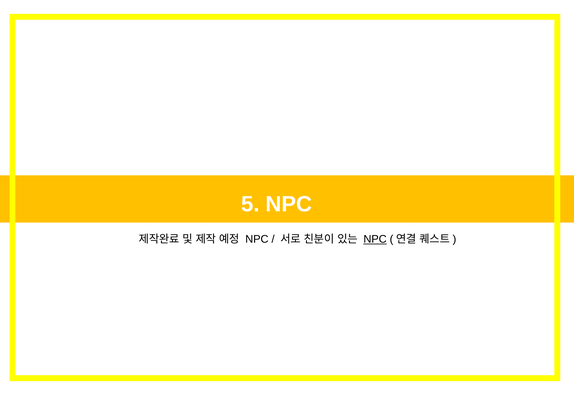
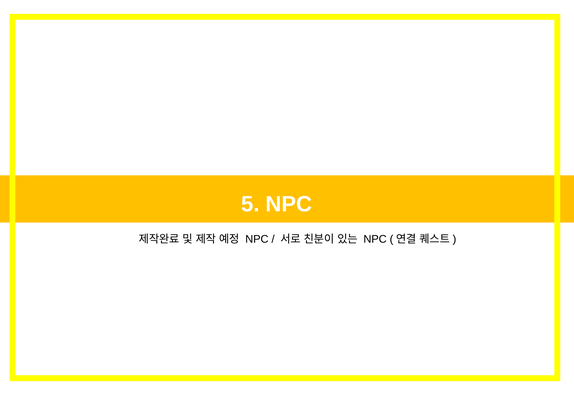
NPC underline: present -> none (375, 239)
